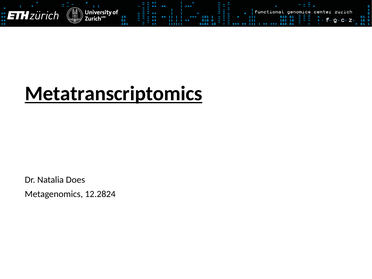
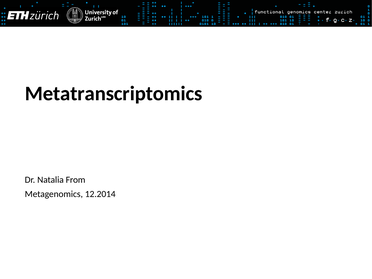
Metatranscriptomics underline: present -> none (114, 94)
Does: Does -> From (76, 180)
12.2824: 12.2824 -> 12.2014 (100, 194)
